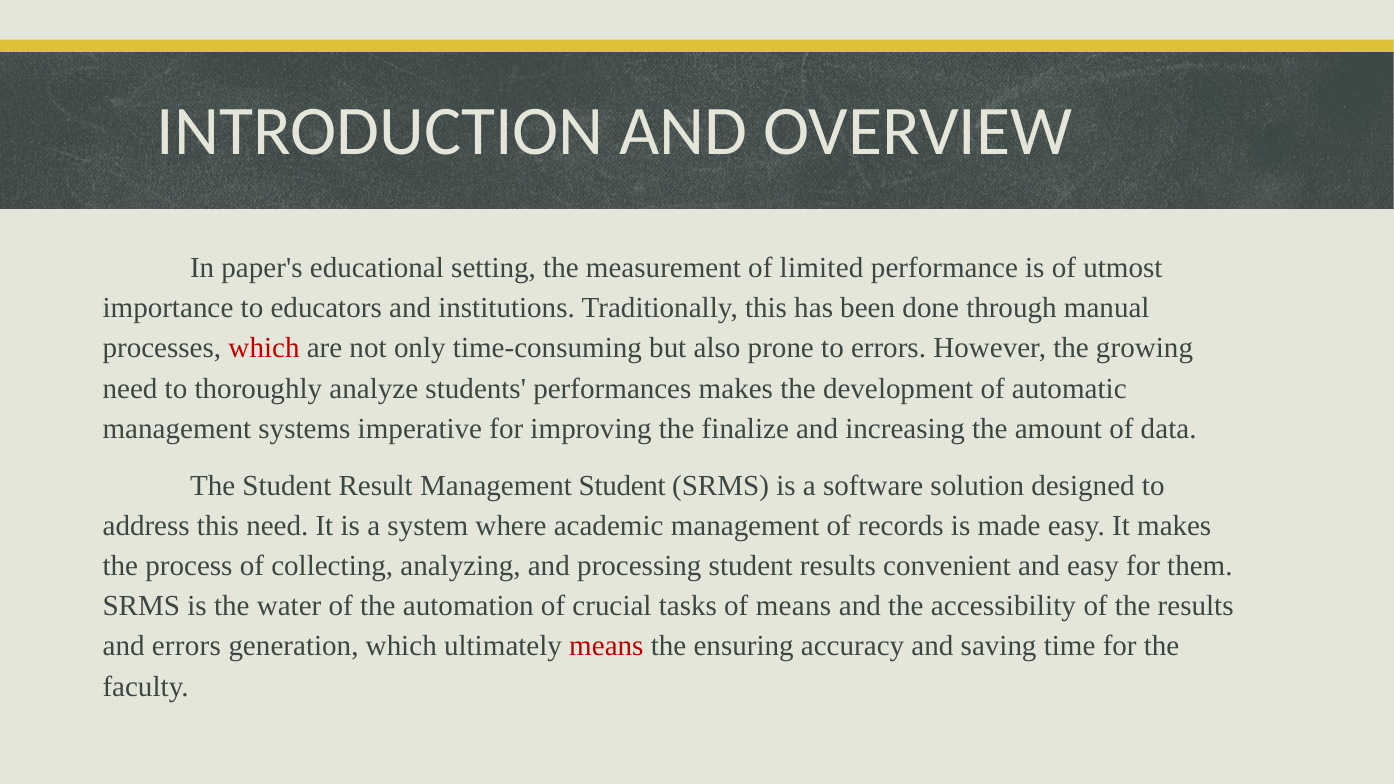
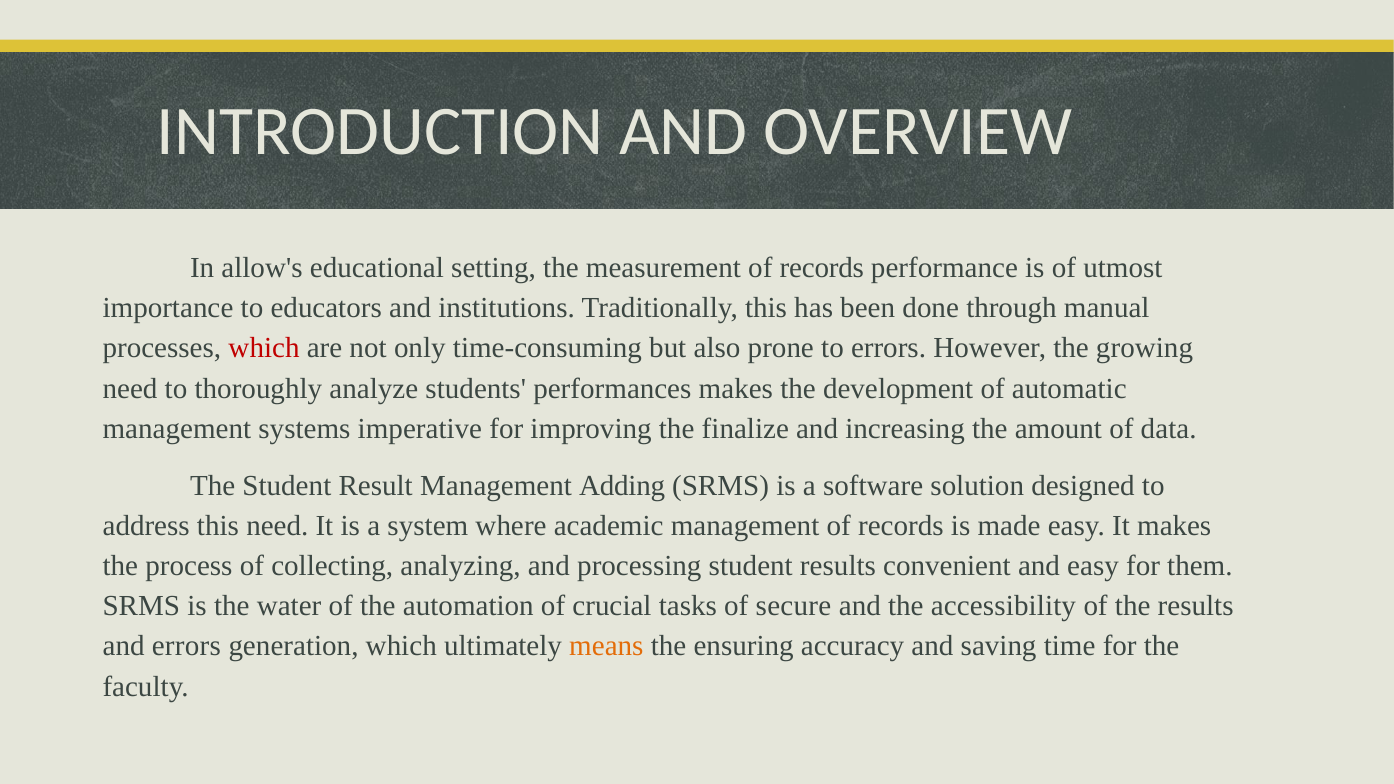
paper's: paper's -> allow's (262, 268)
measurement of limited: limited -> records (822, 268)
Management Student: Student -> Adding (622, 486)
of means: means -> secure (793, 606)
means colour: red -> orange (606, 646)
